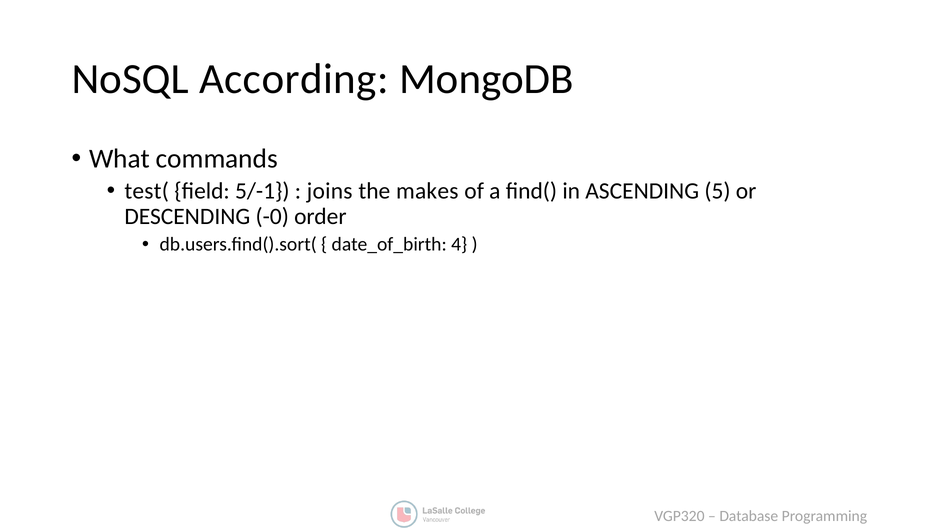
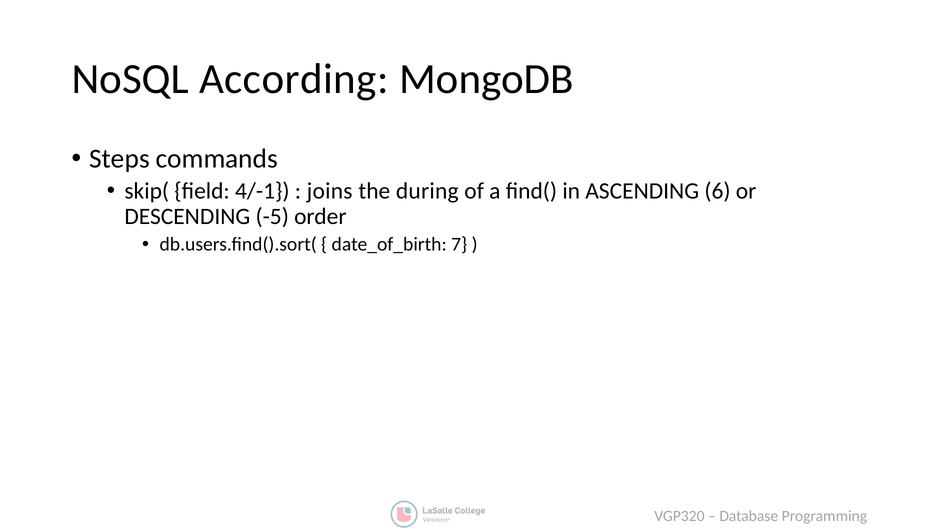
What: What -> Steps (119, 159)
test(: test( -> skip( (147, 191)
5/-1: 5/-1 -> 4/-1 (262, 191)
makes: makes -> during (427, 191)
5: 5 -> 6 (717, 191)
-0: -0 -> -5 (272, 216)
4: 4 -> 7 (459, 245)
